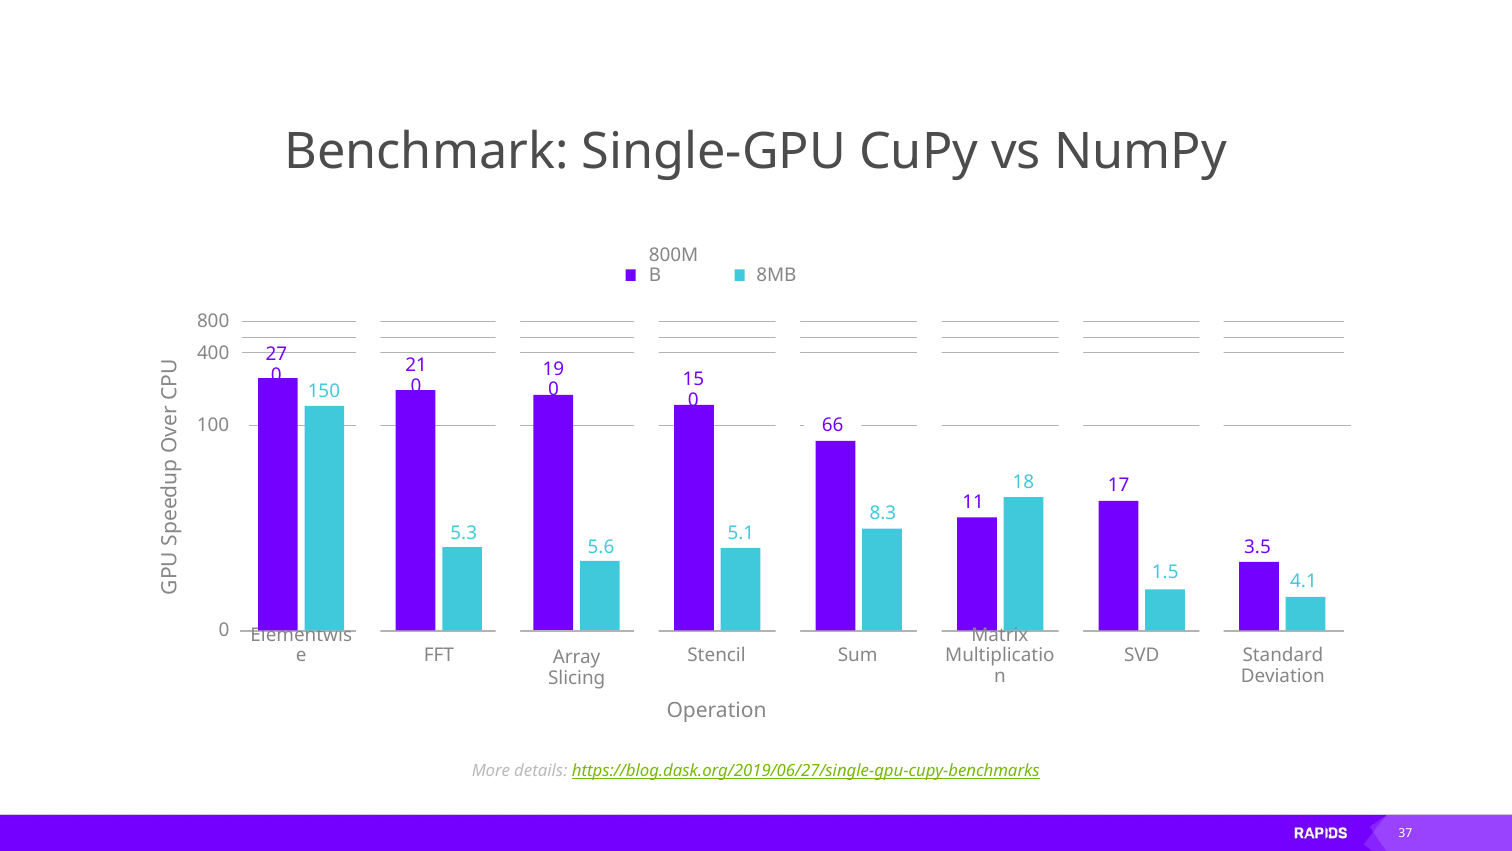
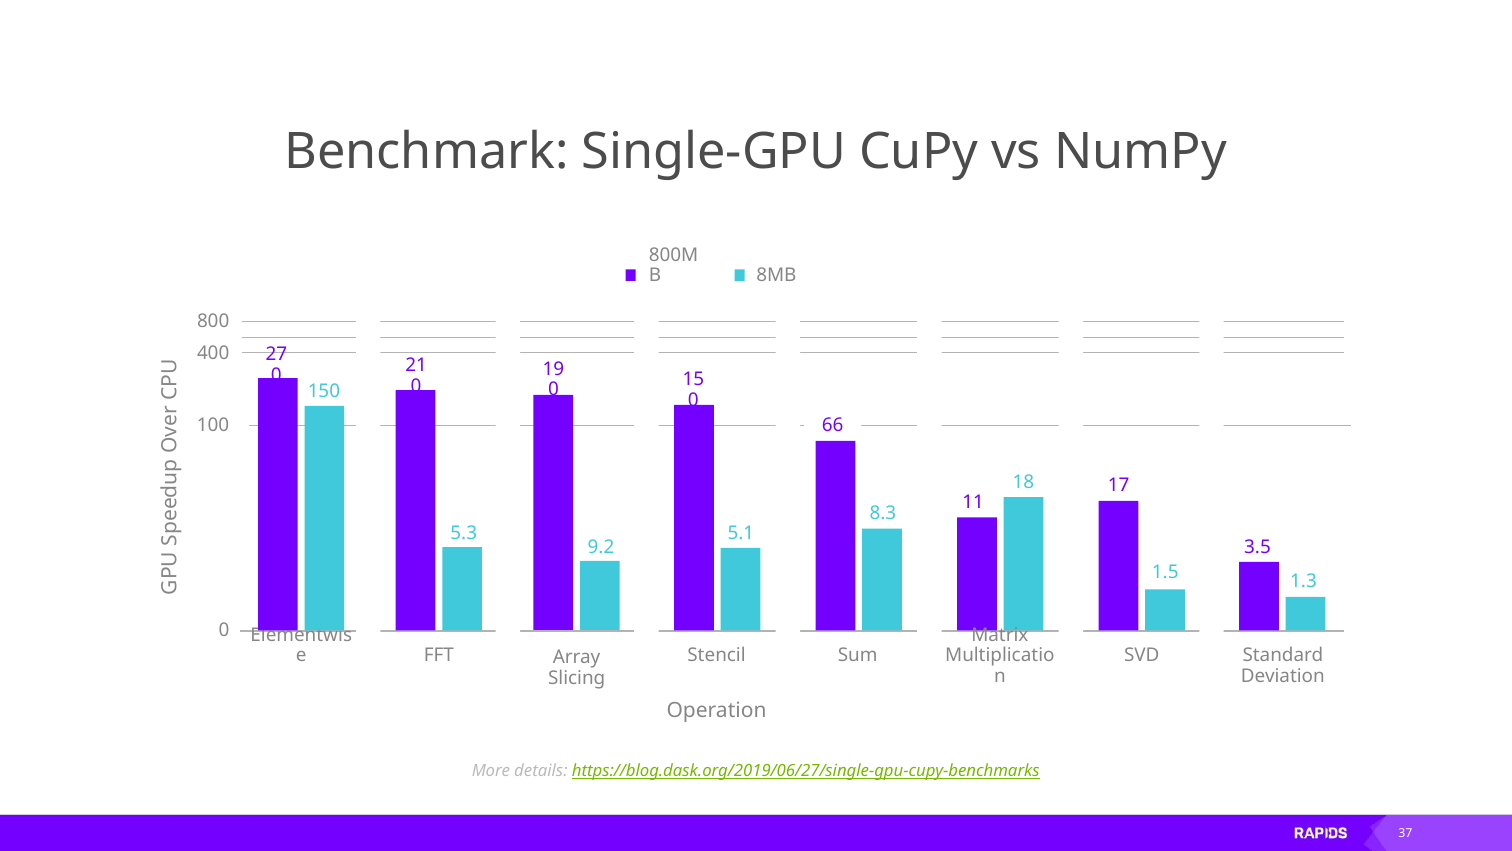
5.6: 5.6 -> 9.2 (601, 547)
4.1: 4.1 -> 1.3 (1304, 581)
